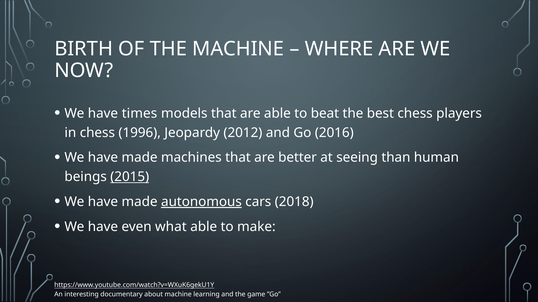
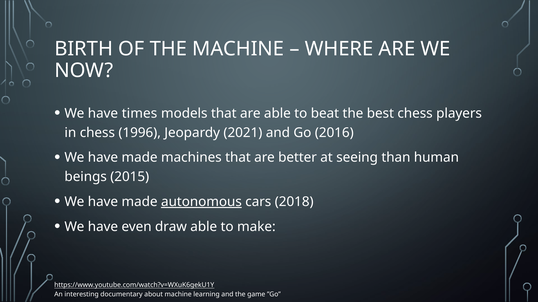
2012: 2012 -> 2021 (243, 133)
2015 underline: present -> none (130, 177)
what: what -> draw (171, 227)
